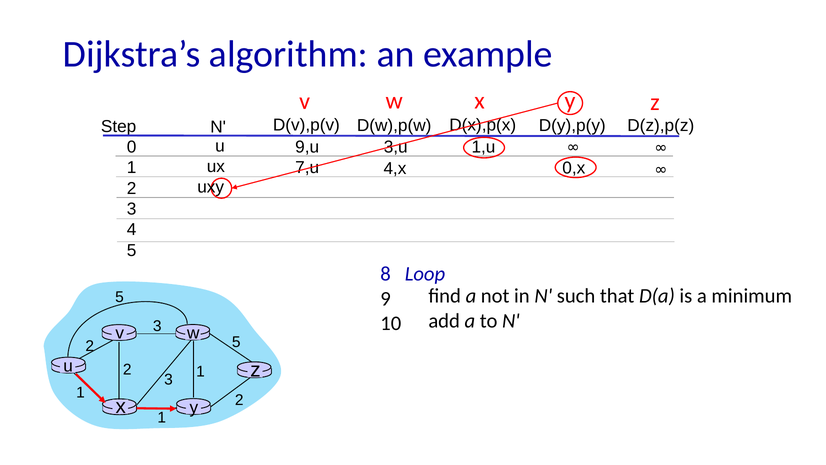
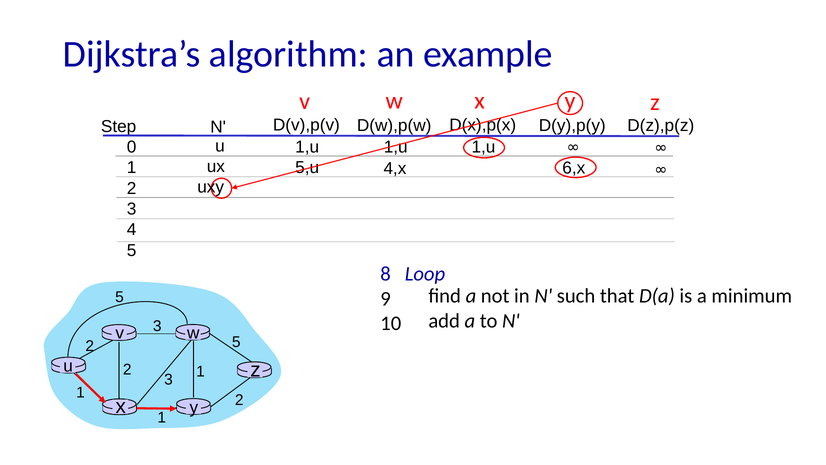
3,u: 3,u -> 1,u (396, 147)
9,u: 9,u -> 1,u (307, 147)
7,u: 7,u -> 5,u (307, 167)
0,x: 0,x -> 6,x (574, 168)
